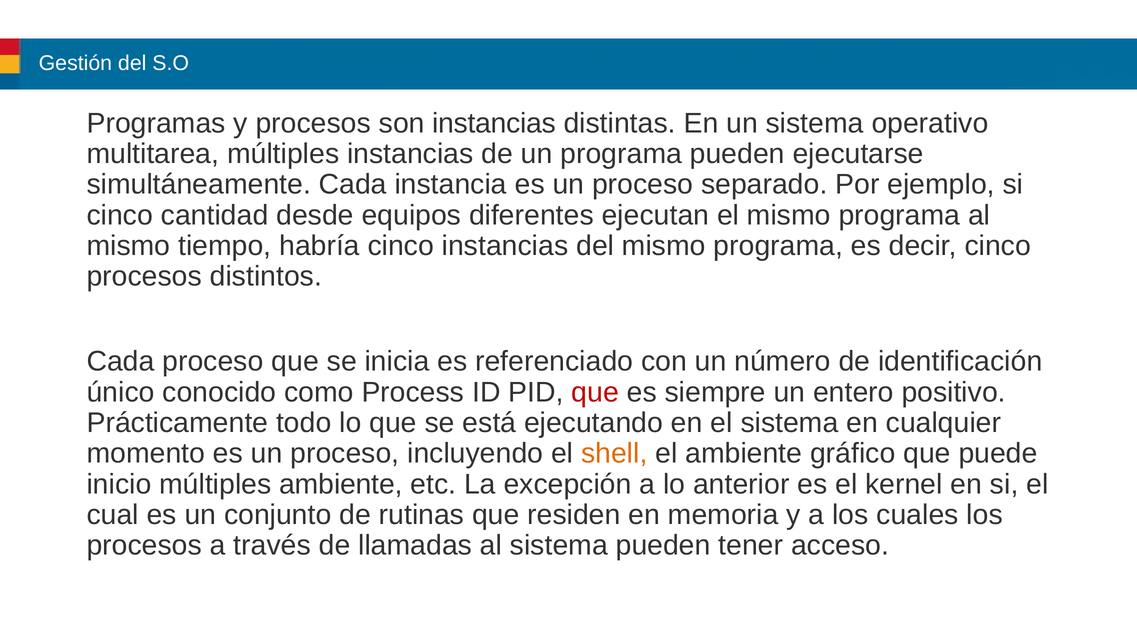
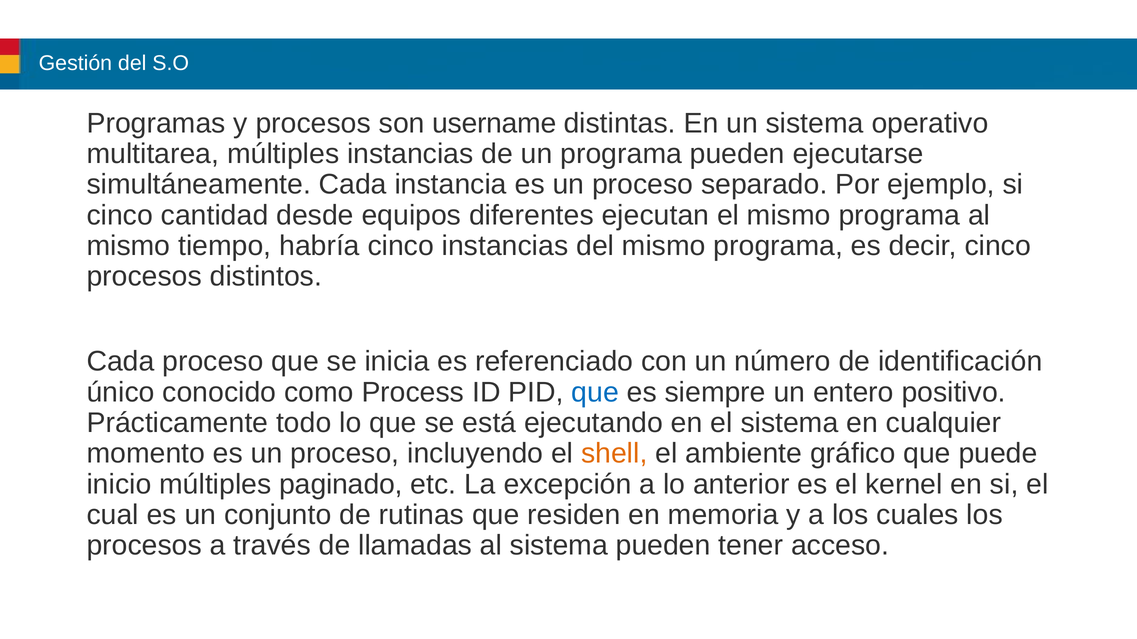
son instancias: instancias -> username (494, 123)
que colour: red -> blue (595, 393)
múltiples ambiente: ambiente -> paginado (341, 485)
